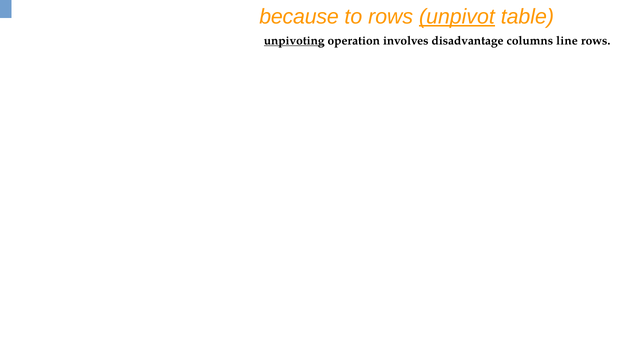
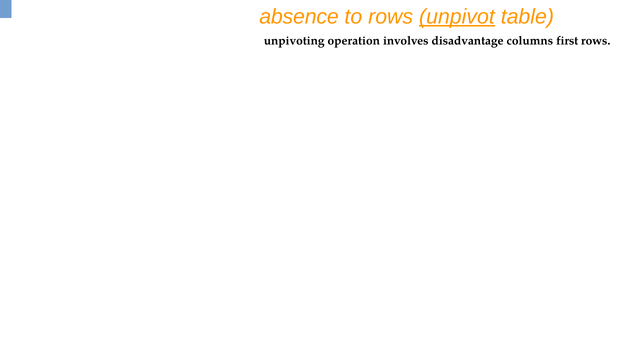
because: because -> absence (299, 17)
unpivoting underline: present -> none (294, 41)
line: line -> first (567, 41)
